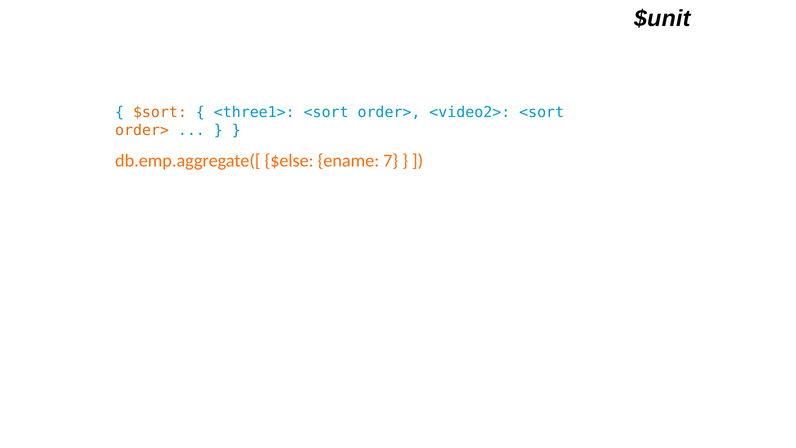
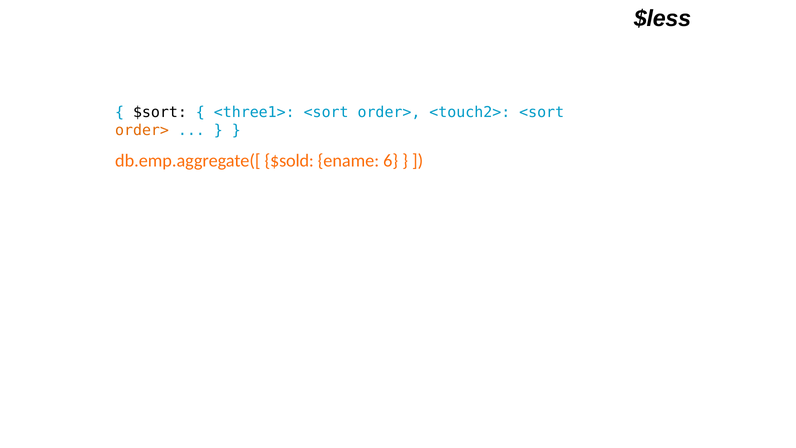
$unit: $unit -> $less (662, 18)
$sort colour: orange -> black (160, 112)
<video2>: <video2> -> <touch2> (470, 112)
$else: $else -> $sold (289, 161)
7: 7 -> 6 (391, 161)
